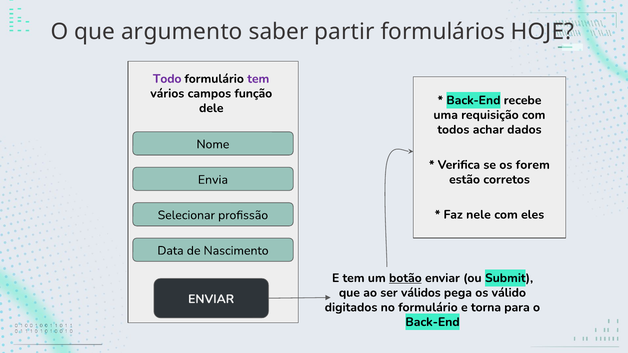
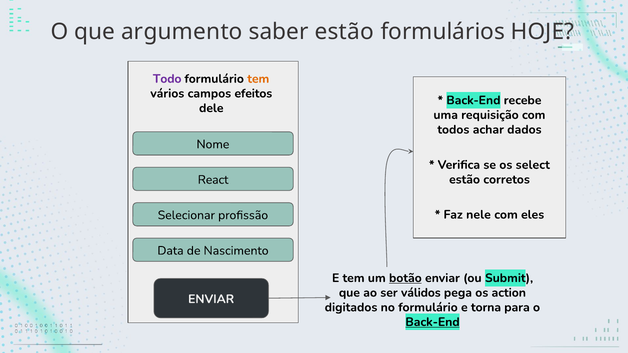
saber partir: partir -> estão (344, 32)
tem colour: purple -> orange (258, 79)
função: função -> efeitos (253, 93)
forem: forem -> select (533, 165)
Envia: Envia -> React (213, 180)
válido: válido -> action (509, 293)
Back-End underline: none -> present (433, 322)
